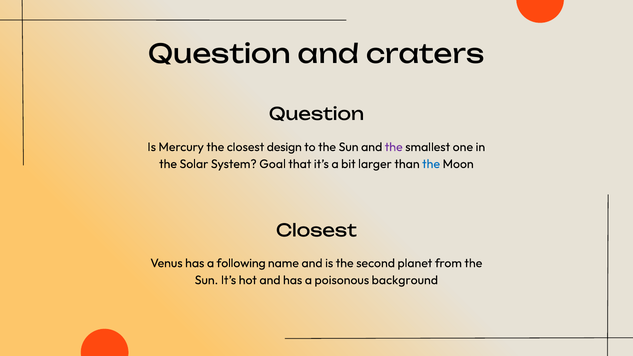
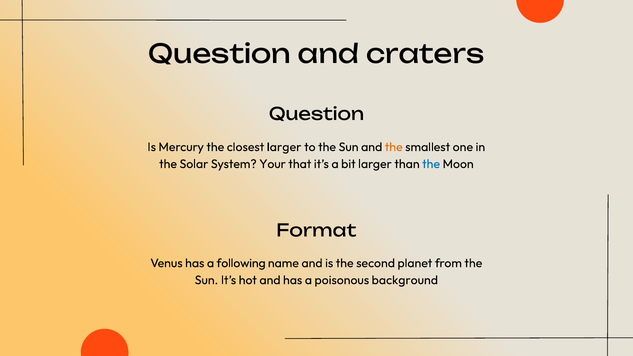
closest design: design -> larger (284, 147)
the colour: purple -> orange (394, 147)
Goal: Goal -> Your (273, 164)
Closest: Closest -> Format (316, 231)
